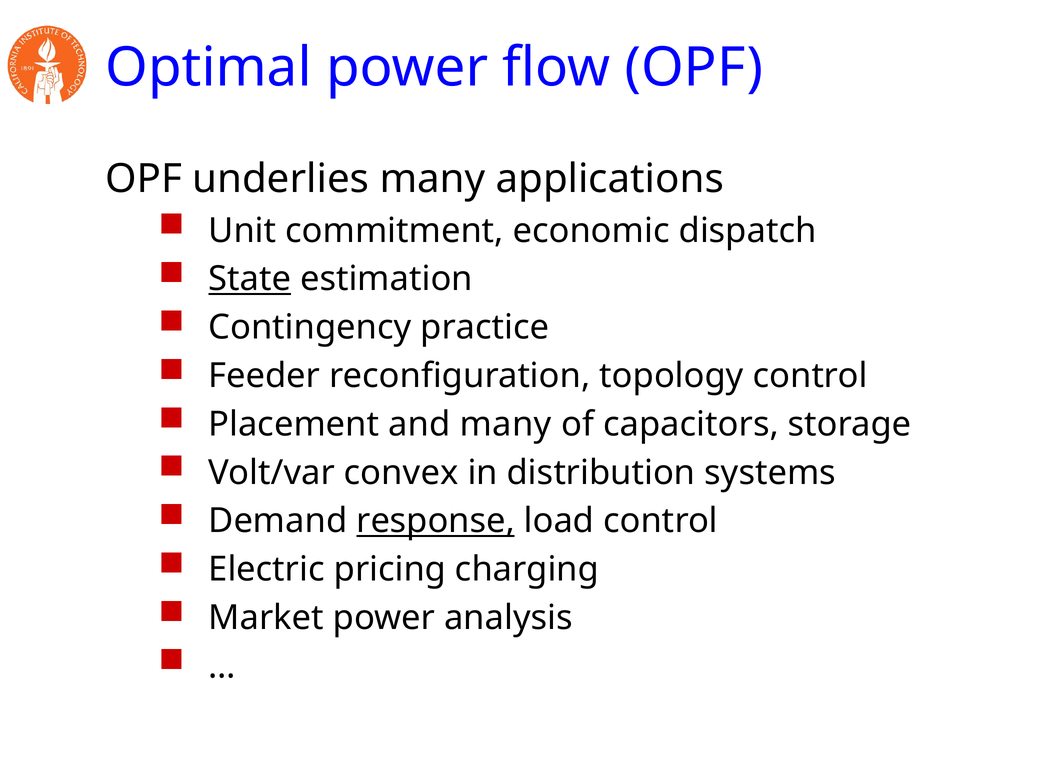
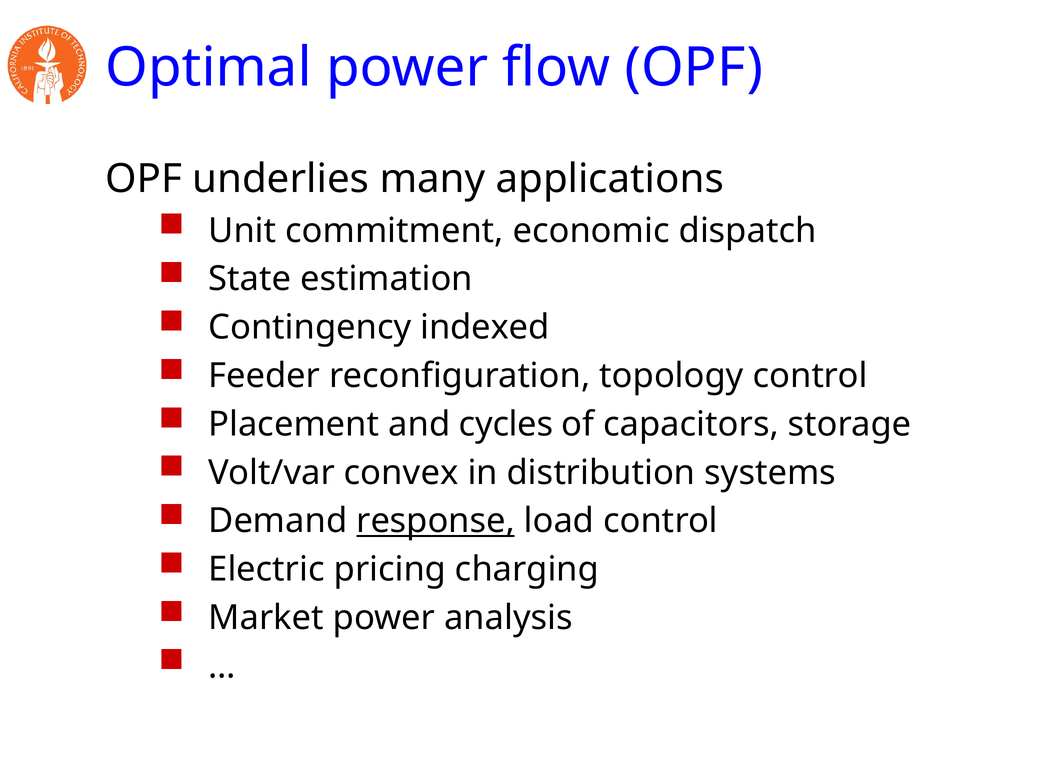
State underline: present -> none (250, 279)
practice: practice -> indexed (485, 327)
and many: many -> cycles (506, 424)
